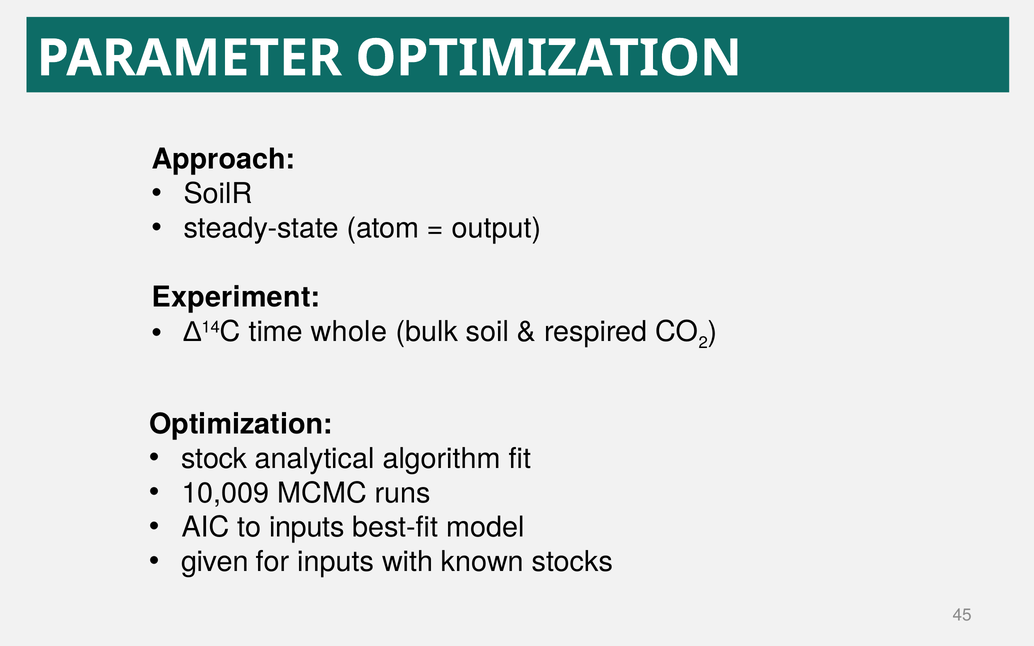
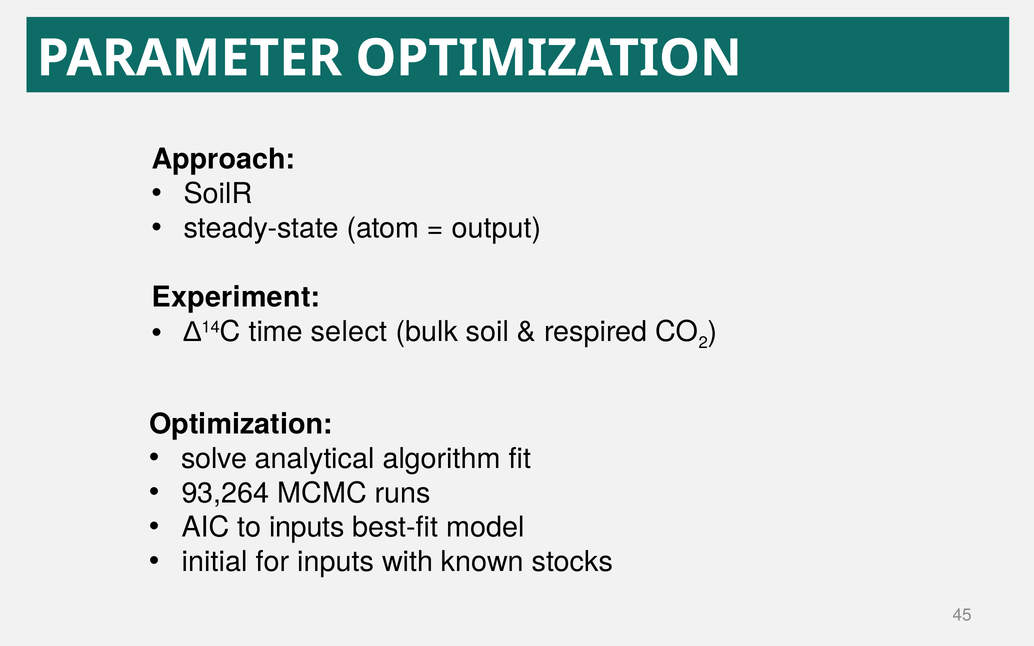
whole: whole -> select (349, 332)
stock: stock -> solve (214, 459)
10,009: 10,009 -> 93,264 (225, 493)
given: given -> initial (215, 562)
